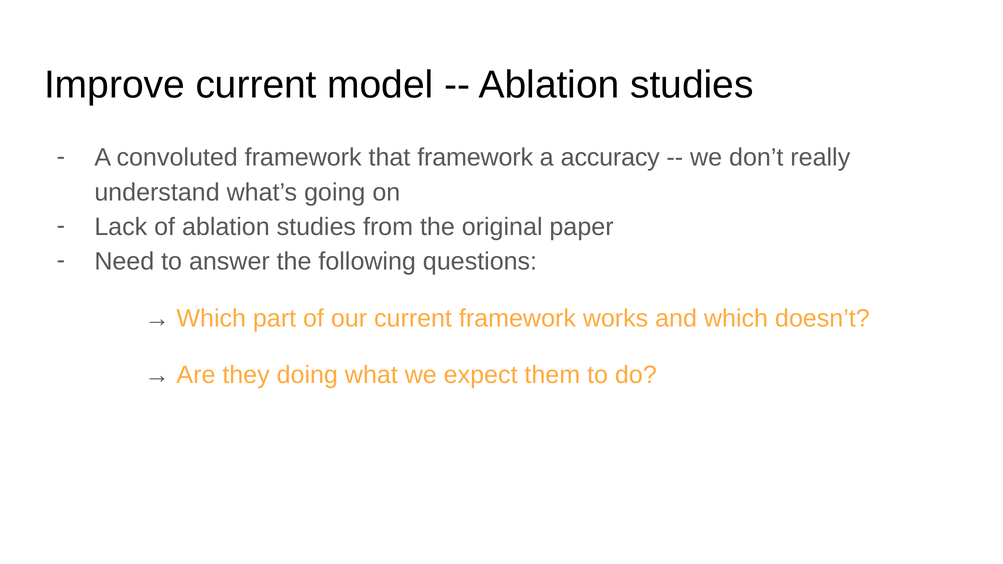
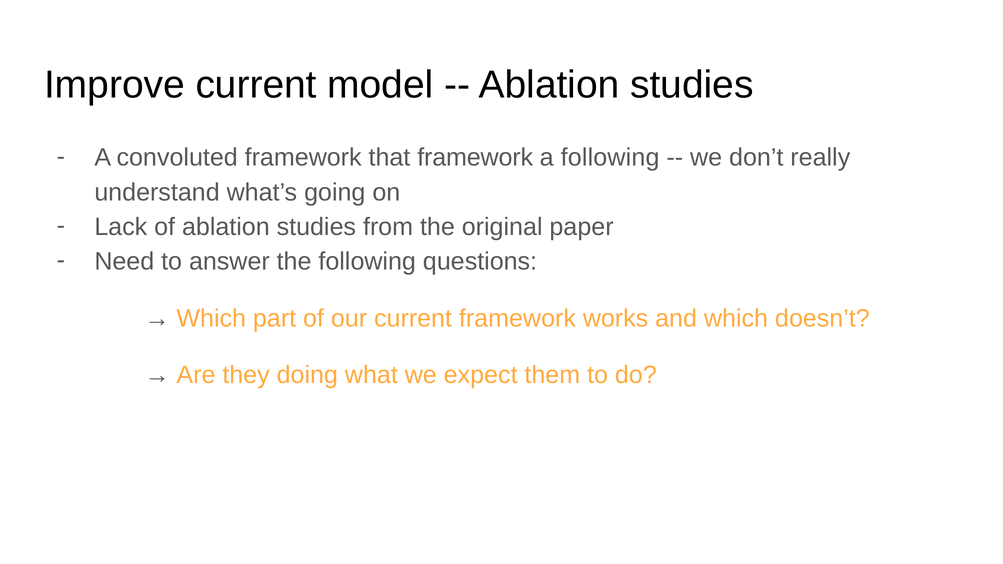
a accuracy: accuracy -> following (610, 158)
